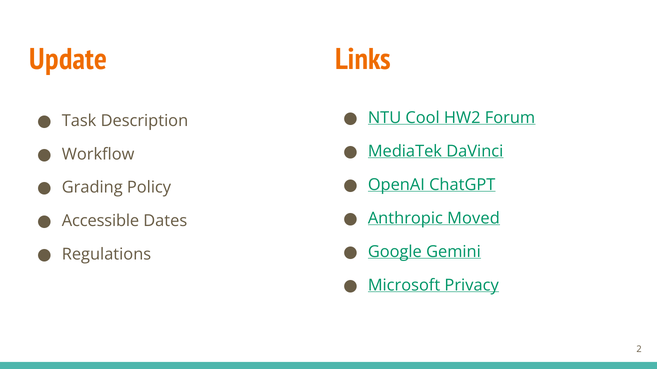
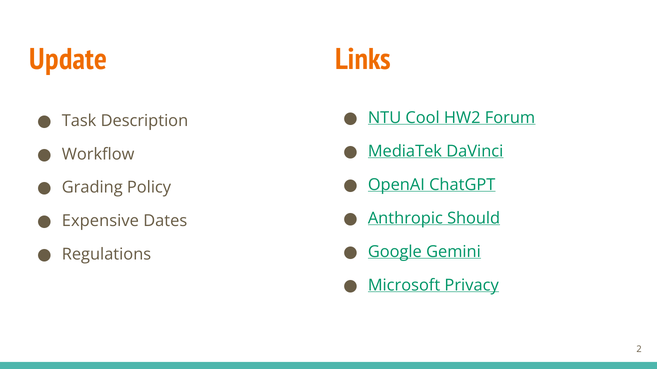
Moved: Moved -> Should (474, 219)
Accessible: Accessible -> Expensive (100, 221)
